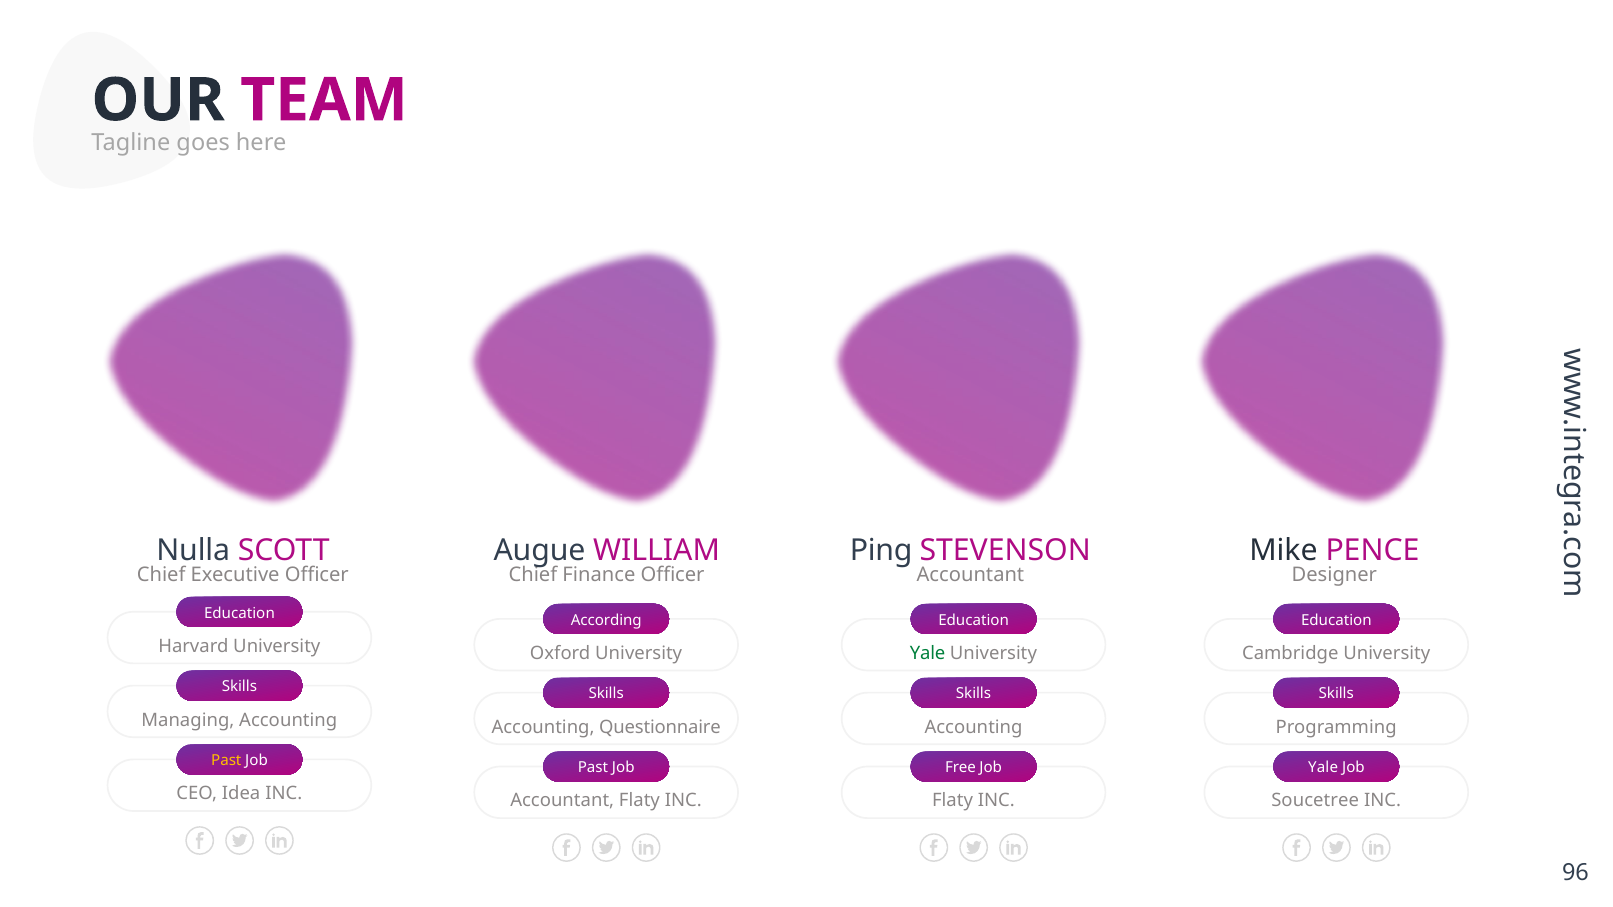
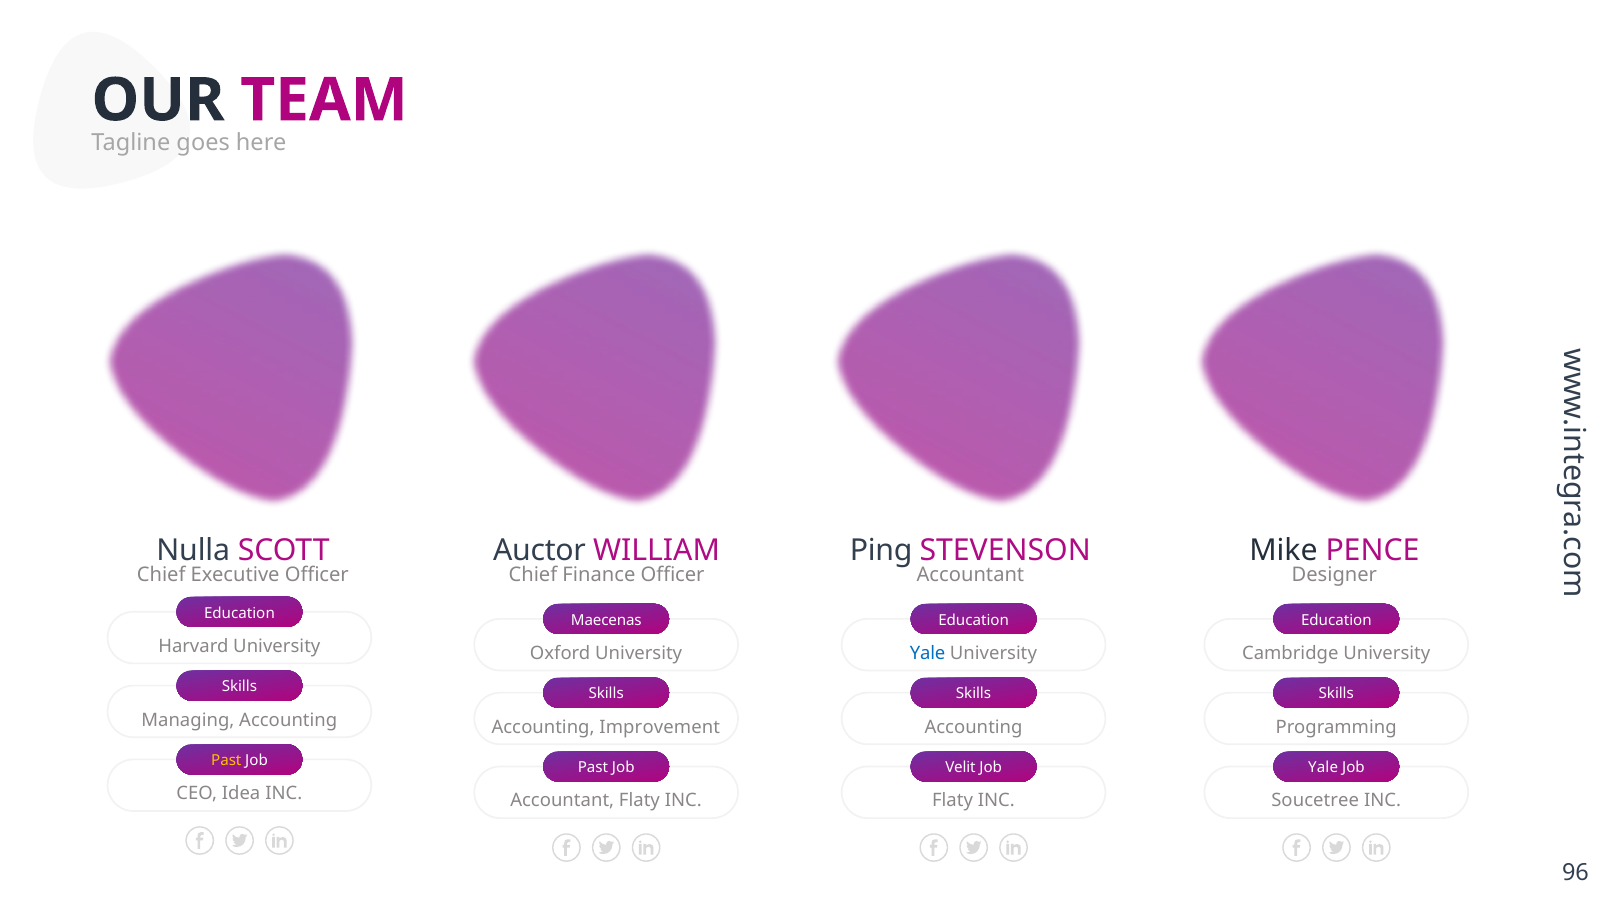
Augue: Augue -> Auctor (540, 550)
According: According -> Maecenas (606, 621)
Yale colour: green -> blue (928, 654)
Questionnaire: Questionnaire -> Improvement (660, 727)
Free: Free -> Velit (960, 767)
